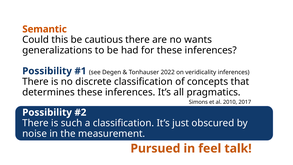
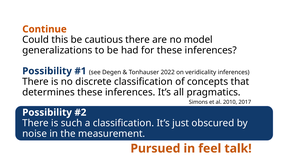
Semantic: Semantic -> Continue (45, 29)
wants: wants -> model (198, 40)
